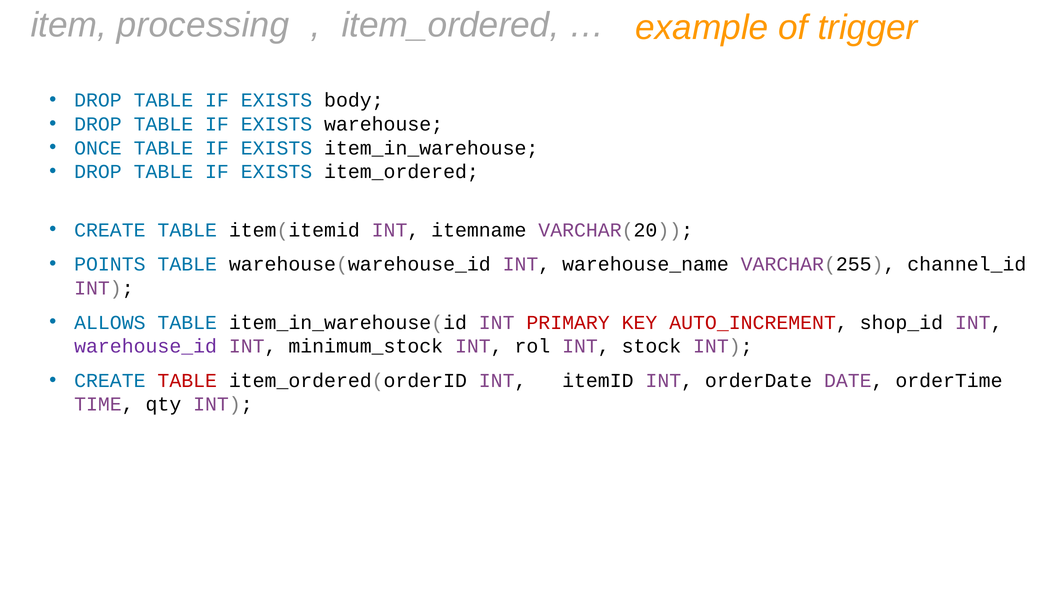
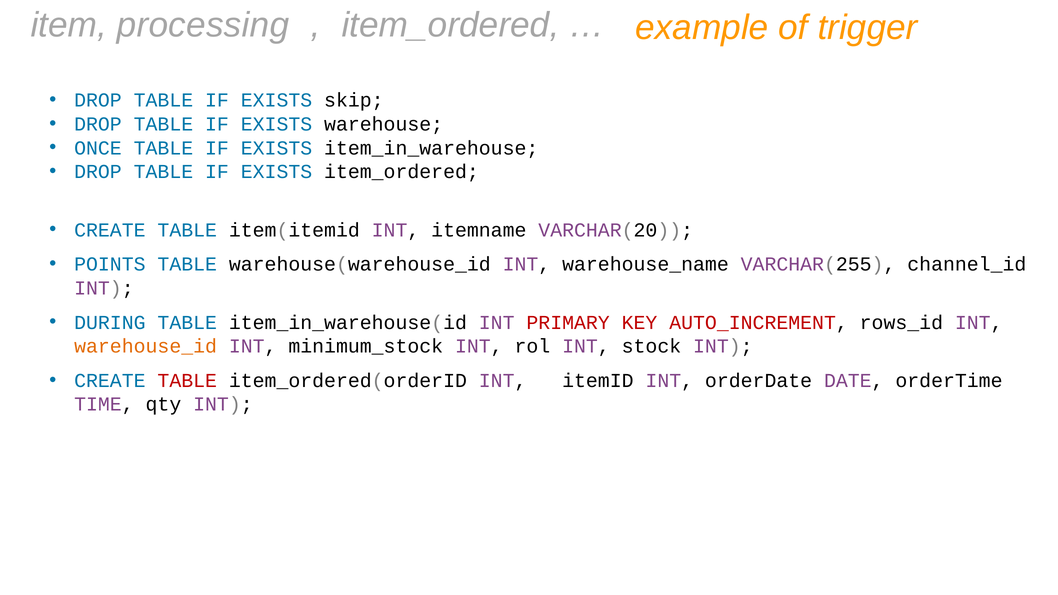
body: body -> skip (354, 100)
ALLOWS: ALLOWS -> DURING (110, 323)
shop_id: shop_id -> rows_id (901, 323)
warehouse_id colour: purple -> orange (146, 346)
